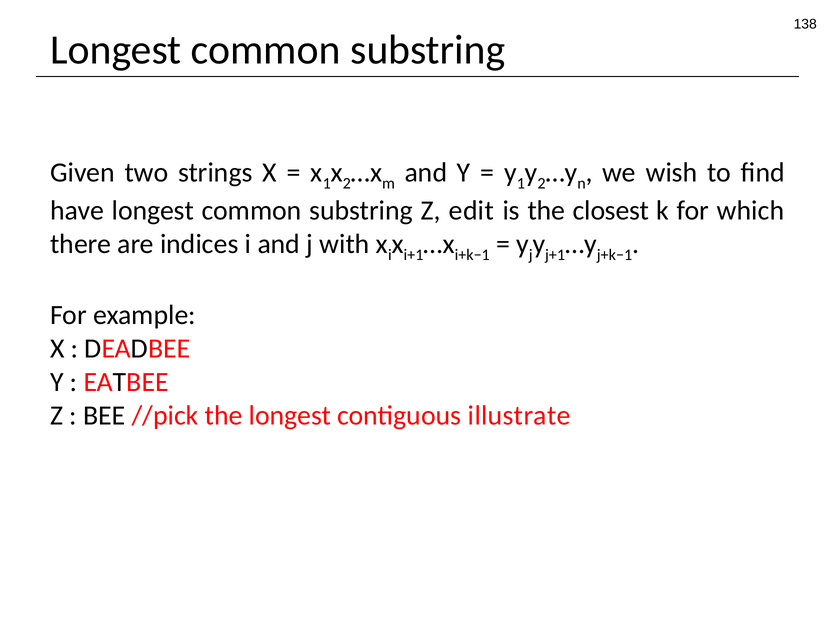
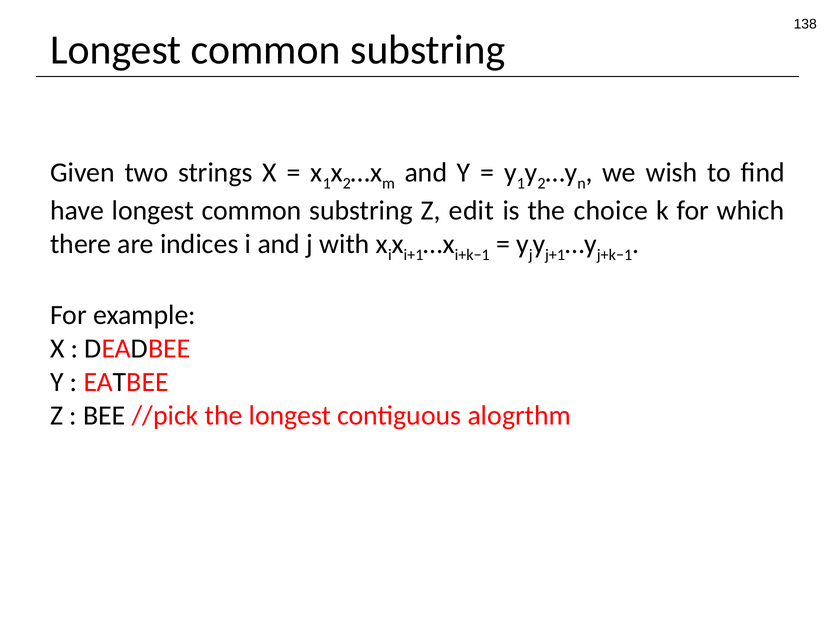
closest: closest -> choice (611, 211)
illustrate: illustrate -> alogrthm (519, 416)
